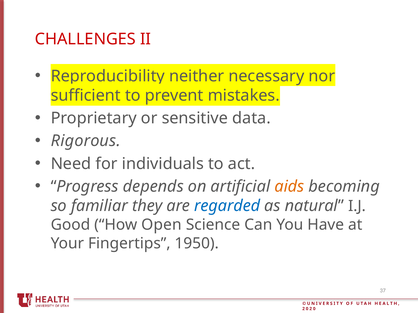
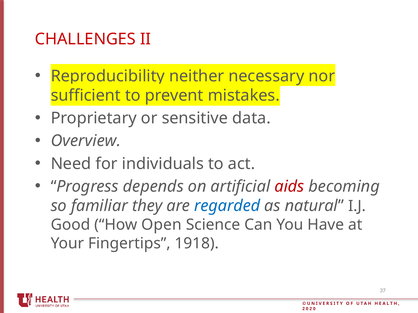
Rigorous: Rigorous -> Overview (86, 141)
aids colour: orange -> red (289, 187)
1950: 1950 -> 1918 (197, 244)
